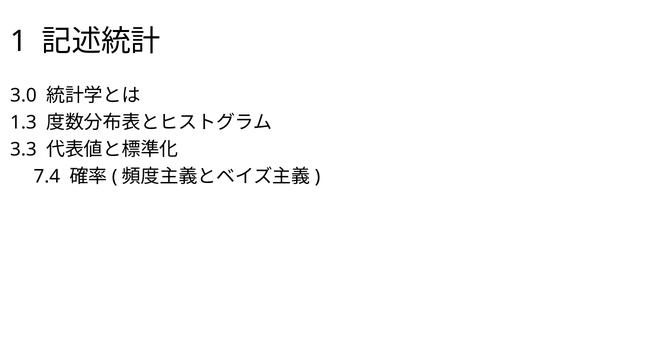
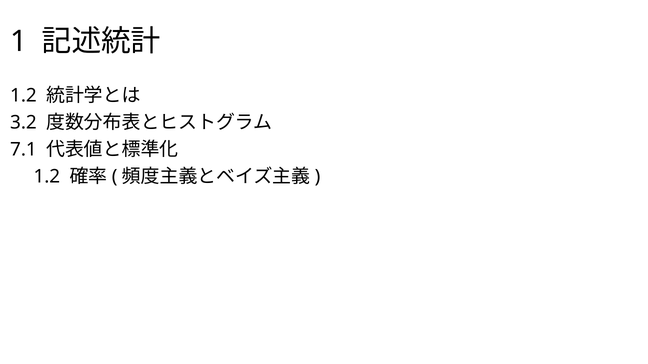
3.0: 3.0 -> 1.2 (23, 95)
1.3: 1.3 -> 3.2 (23, 123)
3.3: 3.3 -> 7.1 (23, 150)
7.4: 7.4 -> 1.2 (47, 177)
